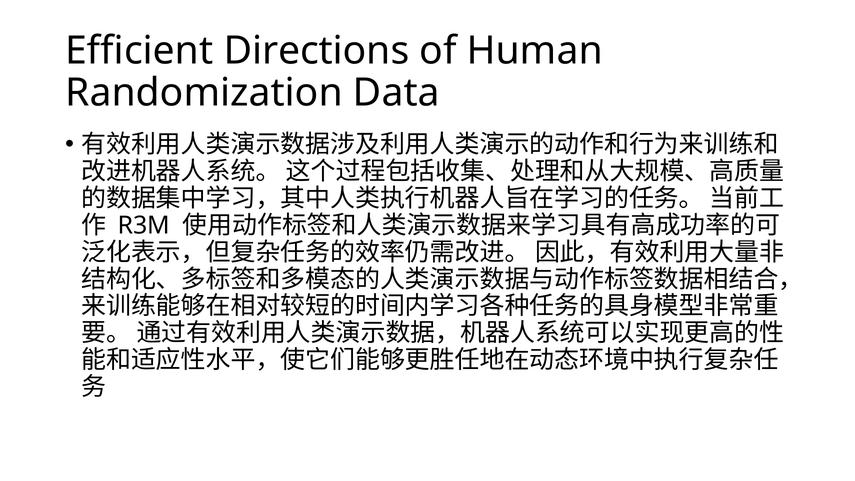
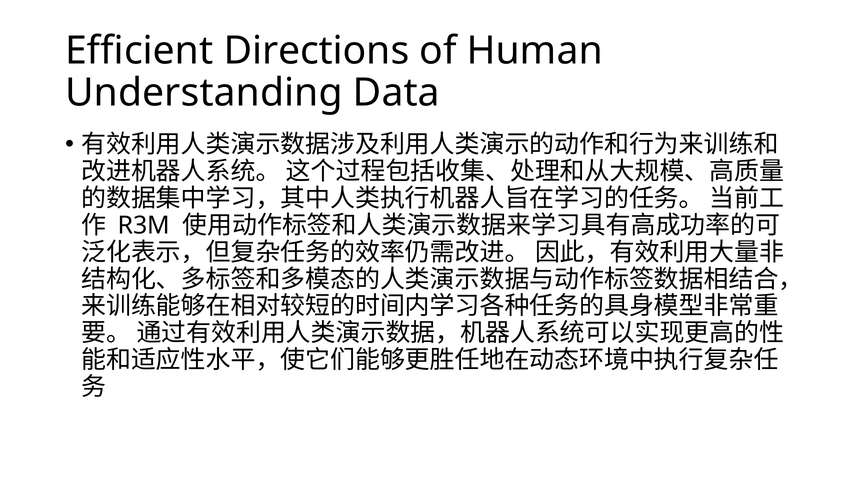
Randomization: Randomization -> Understanding (204, 93)
